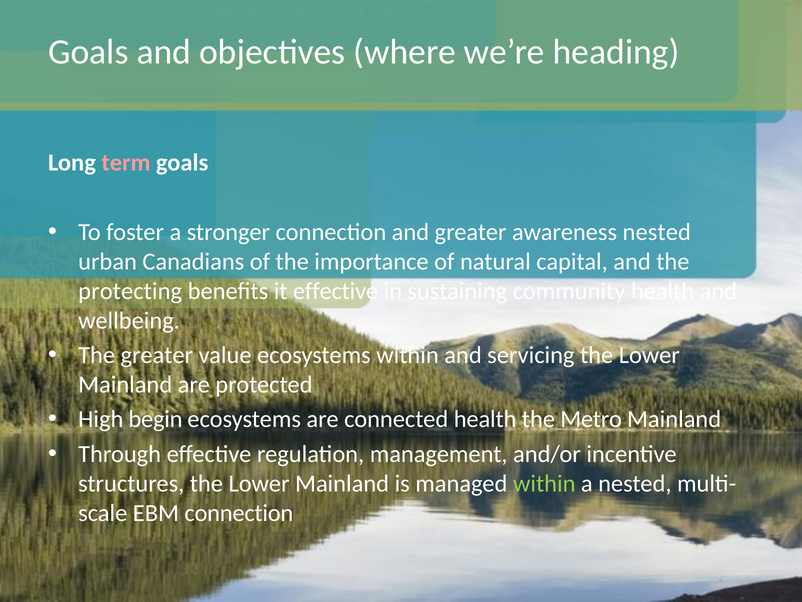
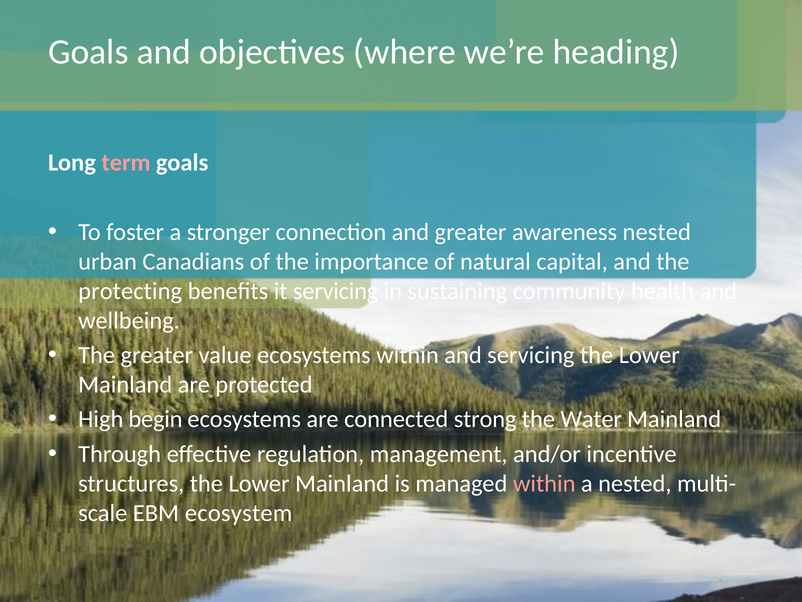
it effective: effective -> servicing (336, 291)
connected health: health -> strong (485, 419)
Metro: Metro -> Water (591, 419)
within colour: light green -> pink (544, 483)
EBM connection: connection -> ecosystem (239, 513)
